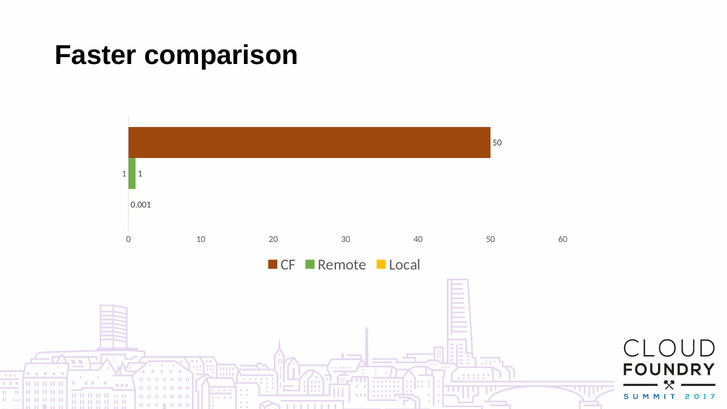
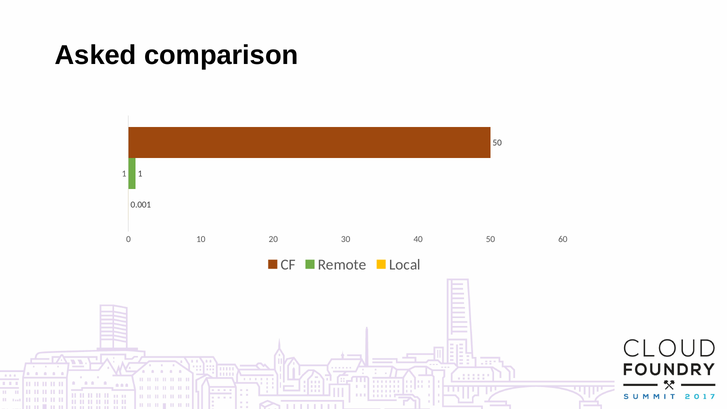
Faster: Faster -> Asked (96, 55)
